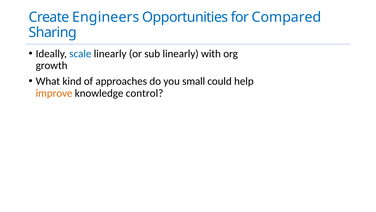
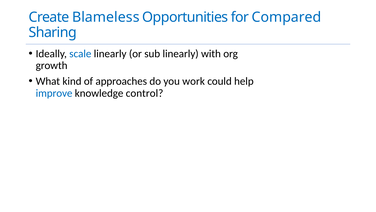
Engineers: Engineers -> Blameless (106, 17)
small: small -> work (194, 81)
improve colour: orange -> blue (54, 93)
